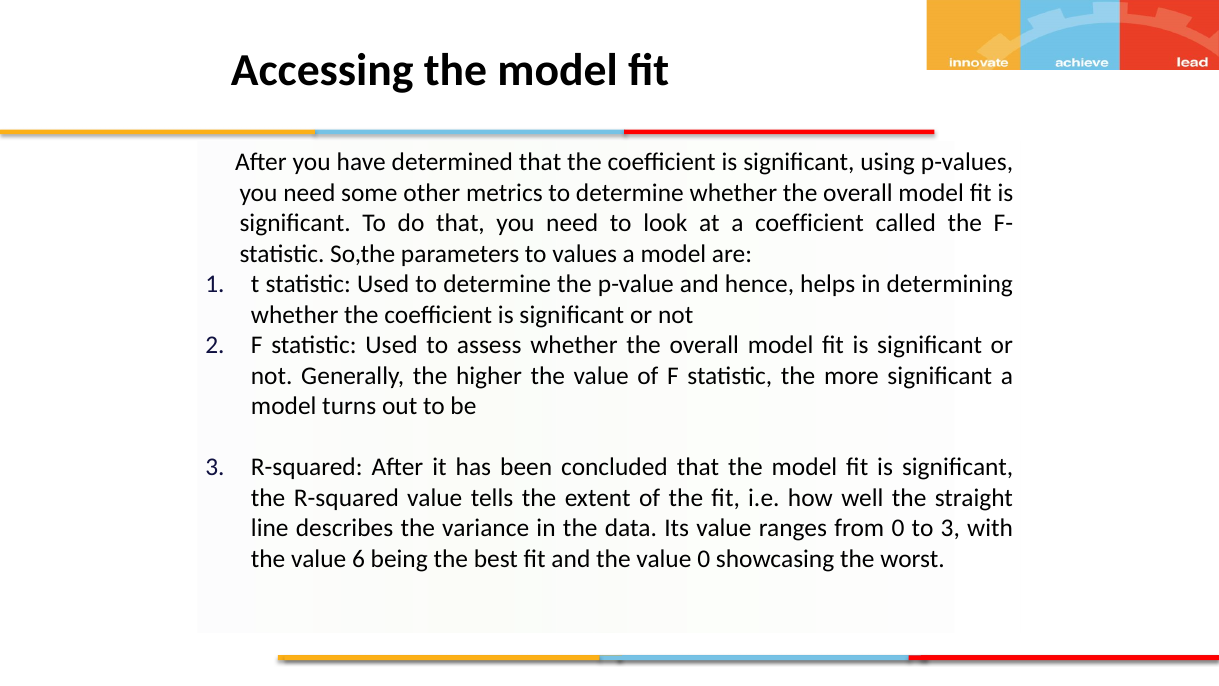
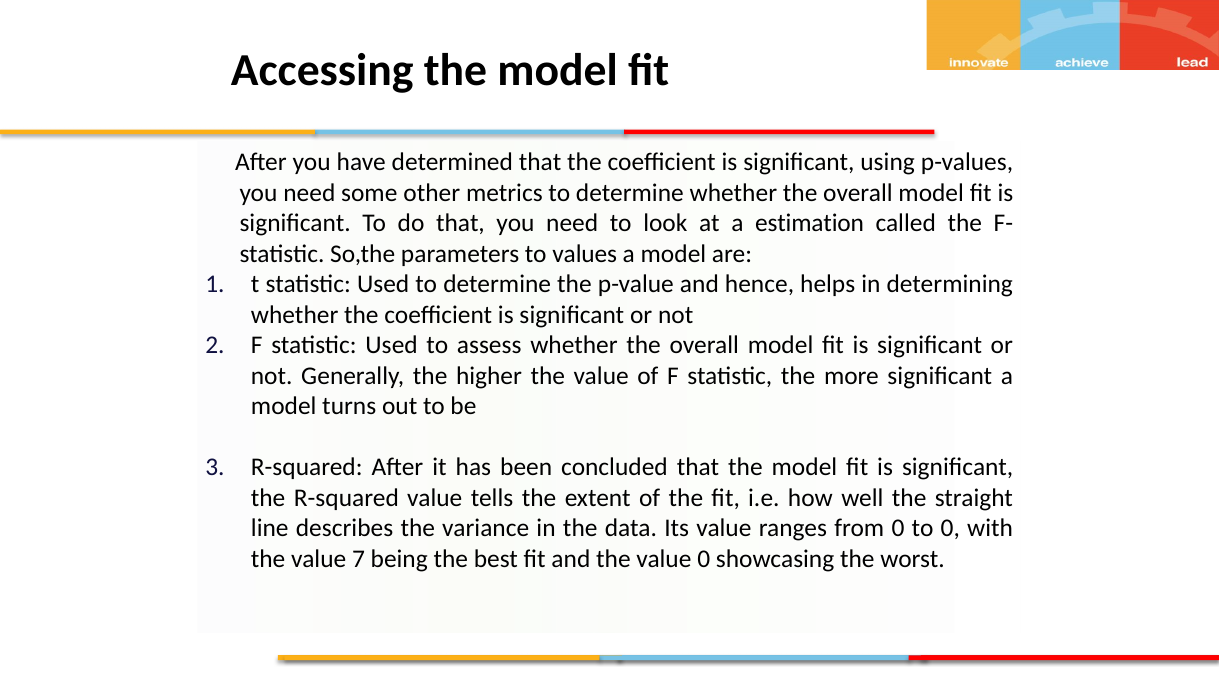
a coefficient: coefficient -> estimation (810, 223)
to 3: 3 -> 0 (950, 528)
6: 6 -> 7 (359, 559)
